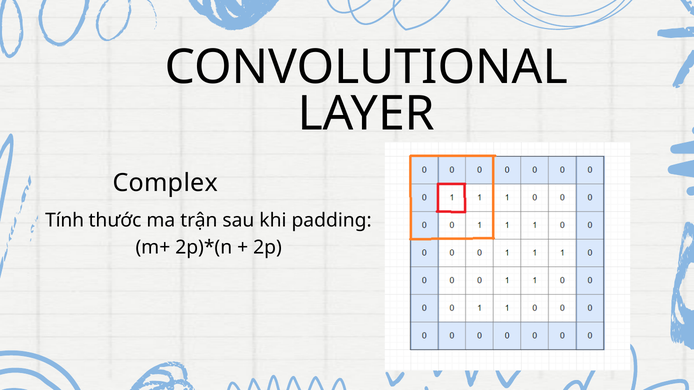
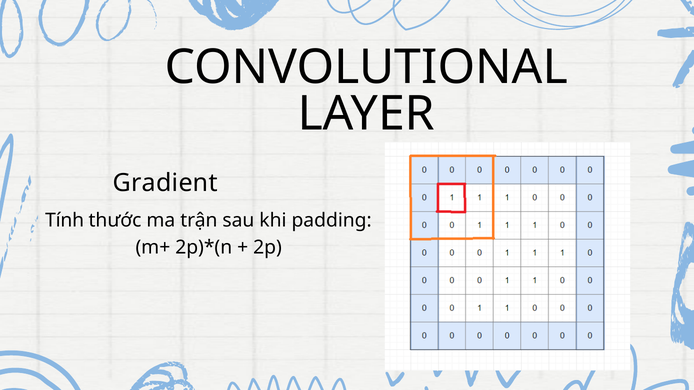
Complex: Complex -> Gradient (165, 183)
